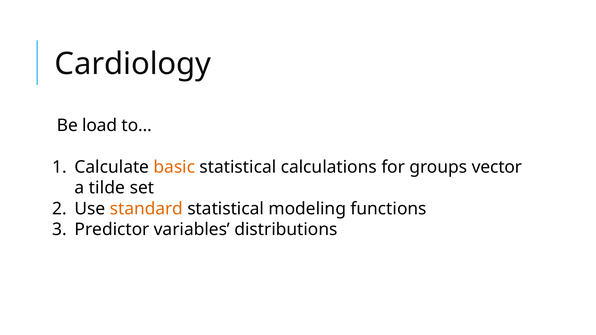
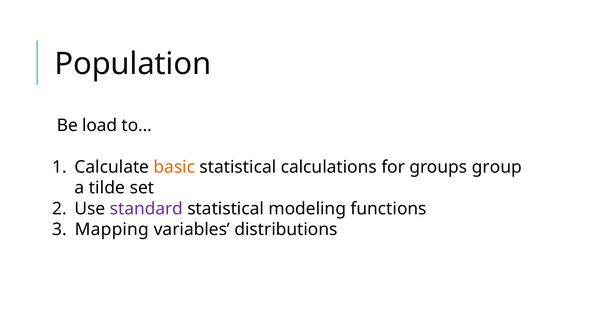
Cardiology: Cardiology -> Population (133, 64)
vector: vector -> group (497, 167)
standard colour: orange -> purple (146, 209)
Predictor: Predictor -> Mapping (112, 230)
